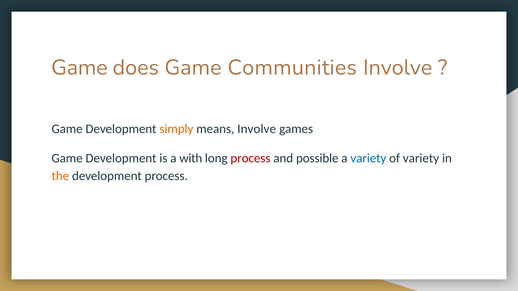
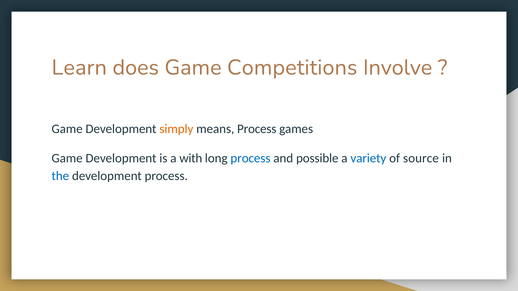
Game: Game -> Learn (79, 68)
Communities: Communities -> Competitions (292, 68)
means Involve: Involve -> Process (257, 129)
process colour: red -> blue (251, 158)
of variety: variety -> source (421, 158)
the colour: orange -> blue (60, 176)
